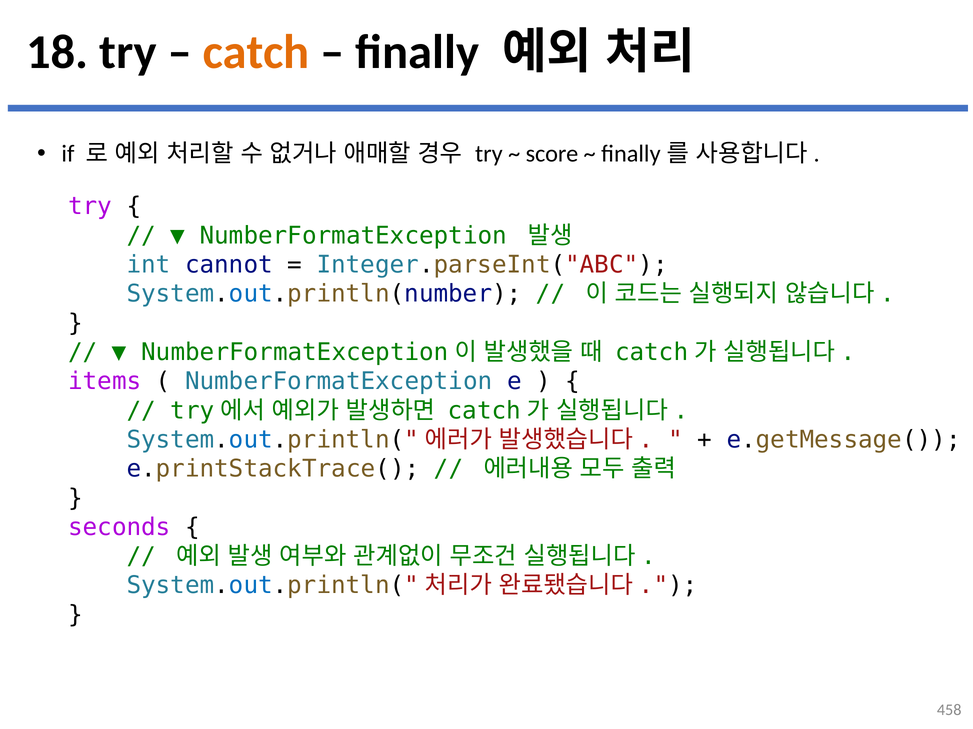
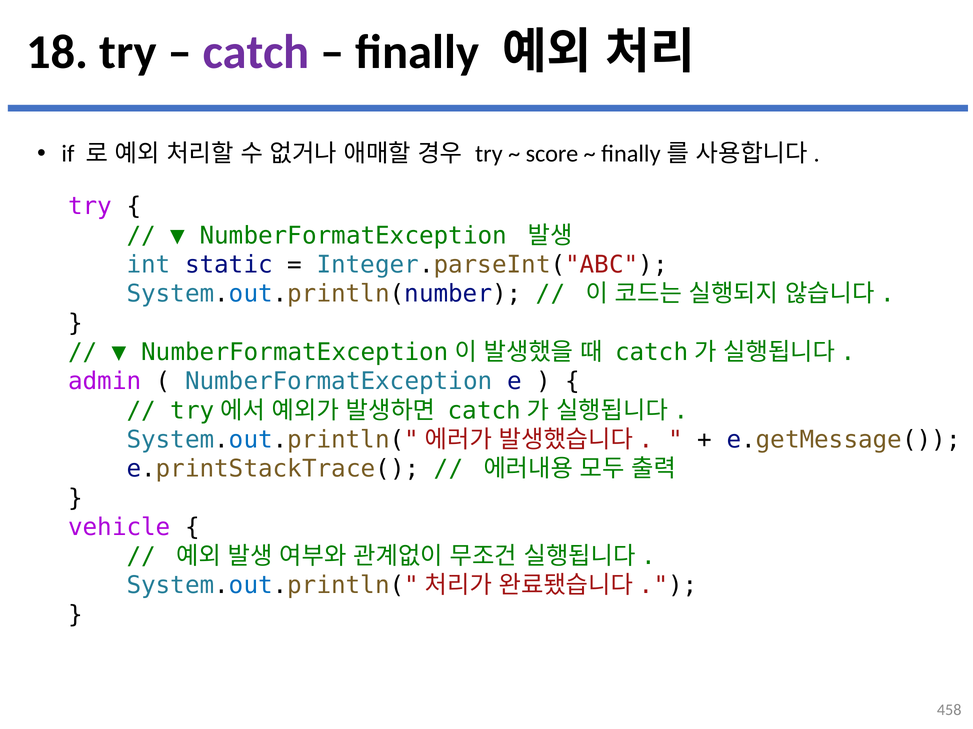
catch colour: orange -> purple (256, 52)
cannot: cannot -> static (229, 265)
items: items -> admin (105, 382)
seconds: seconds -> vehicle (119, 528)
